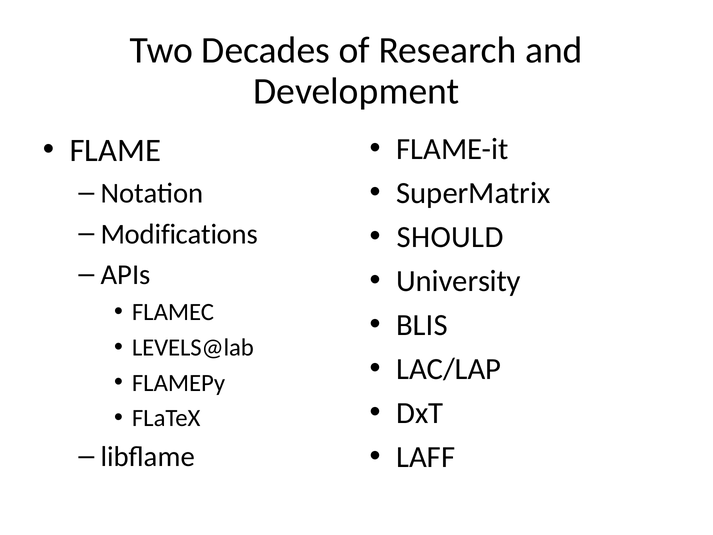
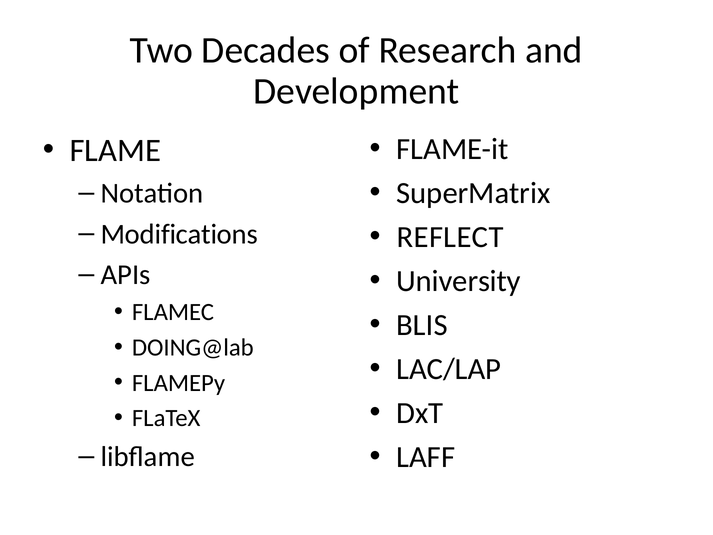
SHOULD: SHOULD -> REFLECT (450, 237)
LEVELS@lab: LEVELS@lab -> DOING@lab (193, 347)
